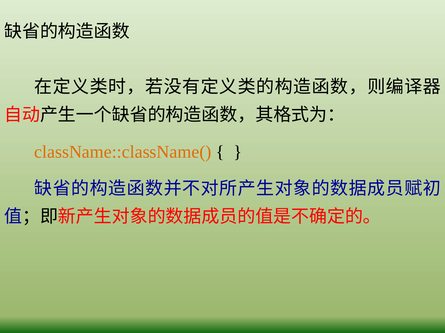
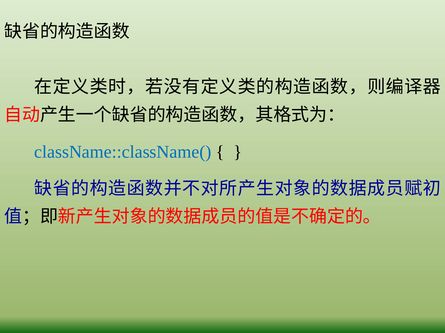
className::className( colour: orange -> blue (123, 152)
